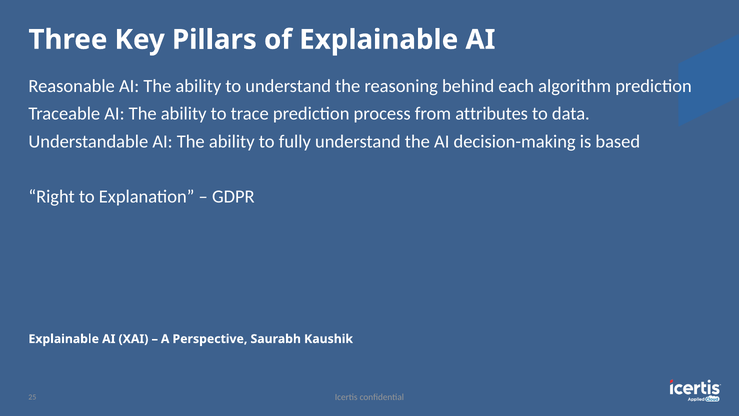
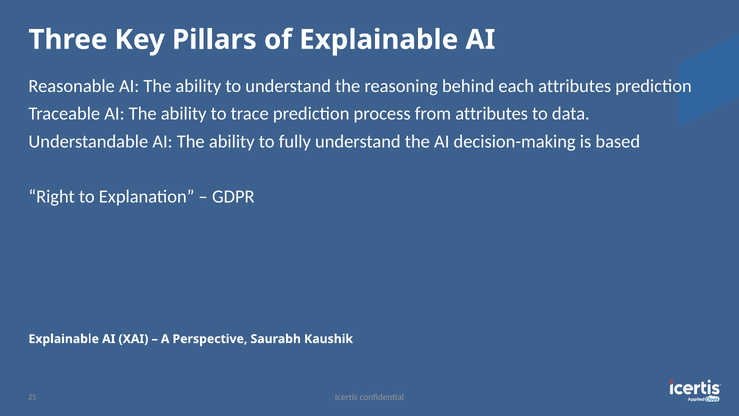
each algorithm: algorithm -> attributes (575, 86)
